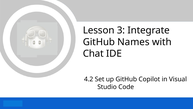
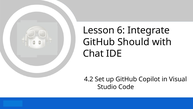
3: 3 -> 6 (121, 30)
Names: Names -> Should (133, 42)
